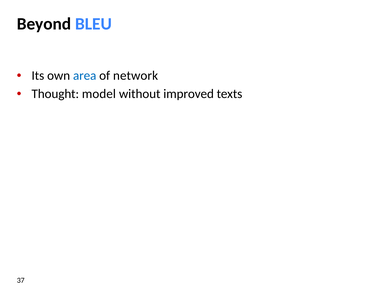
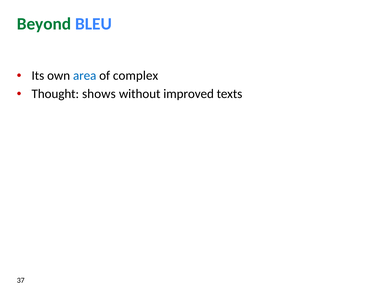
Beyond colour: black -> green (44, 24)
network: network -> complex (136, 75)
model: model -> shows (99, 94)
